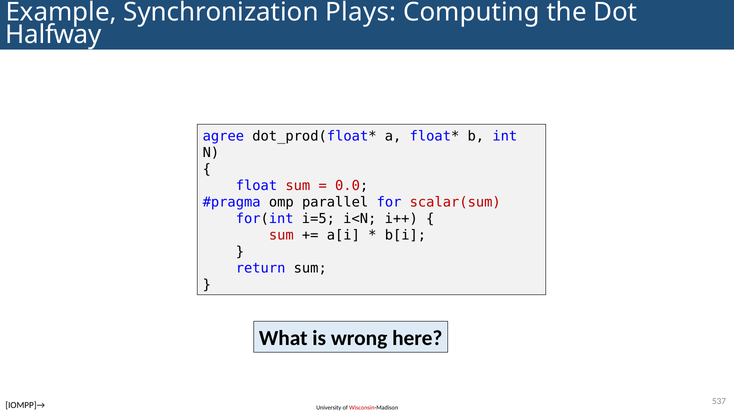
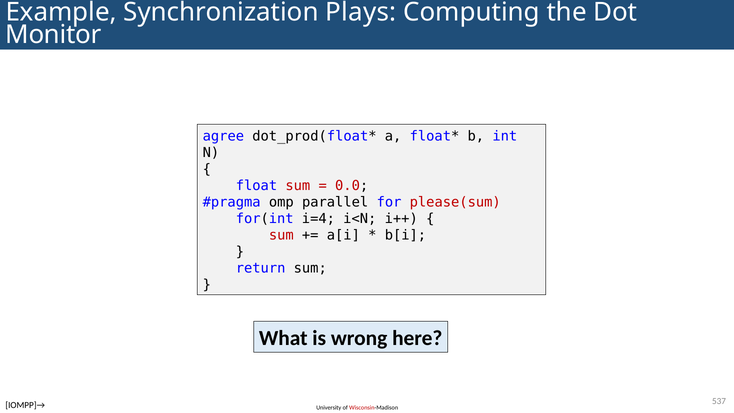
Halfway: Halfway -> Monitor (53, 35)
scalar(sum: scalar(sum -> please(sum (455, 202)
i=5: i=5 -> i=4 (318, 219)
